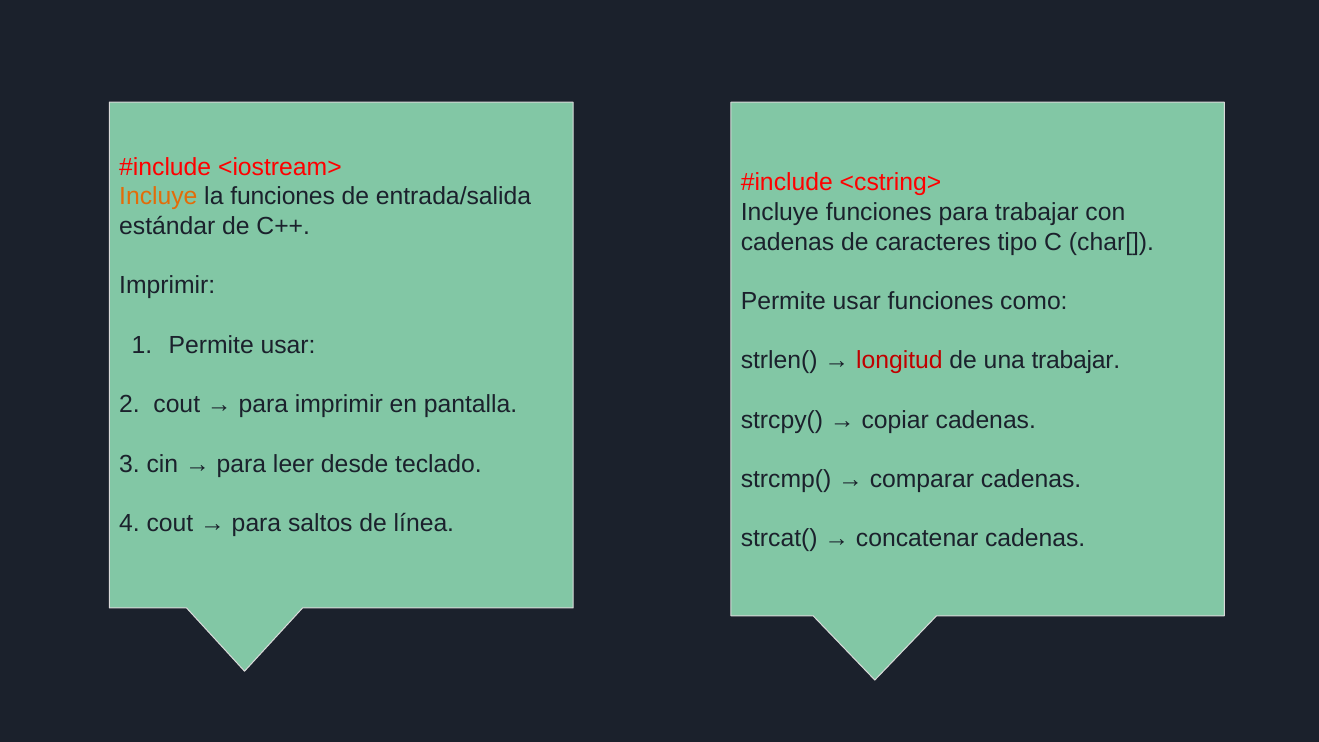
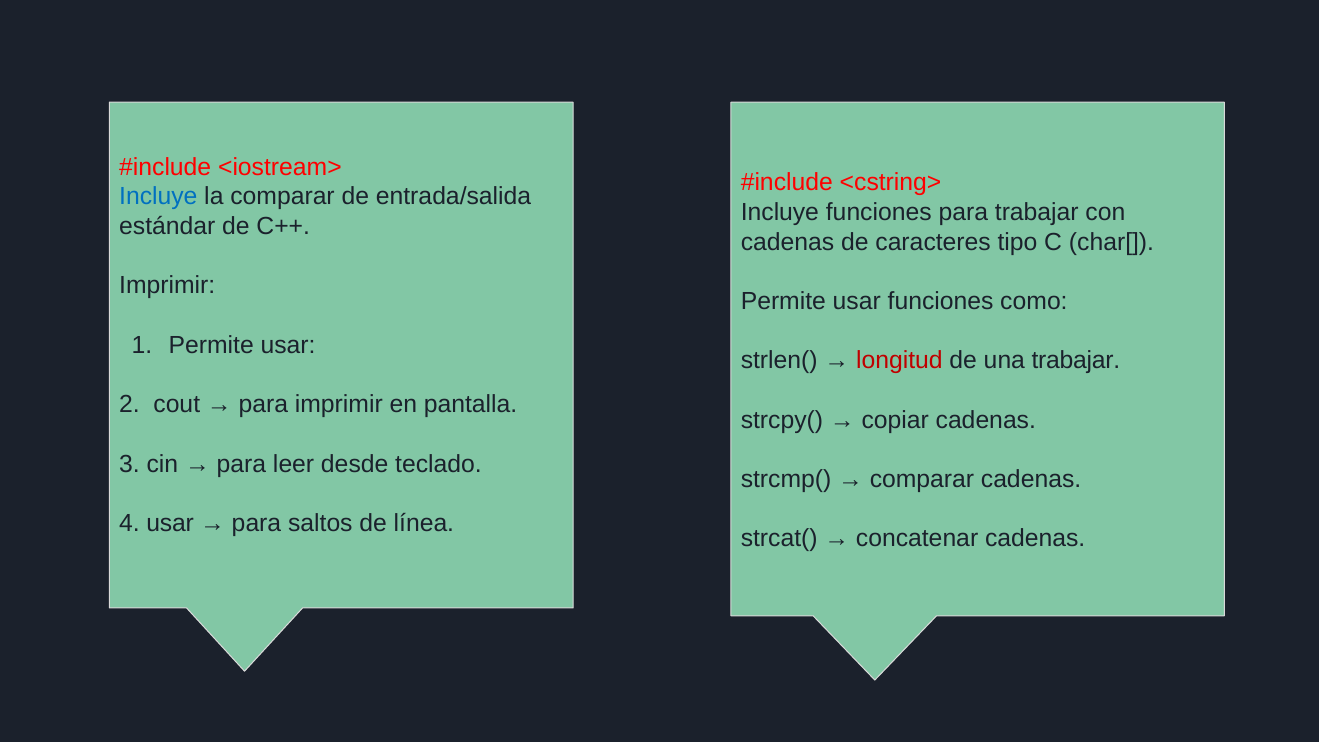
Incluye colour: orange -> blue (158, 197)
la funciones: funciones -> comparar (283, 197)
4 cout: cout -> usar (170, 523)
